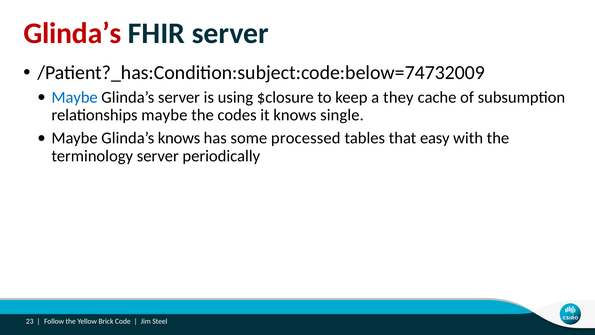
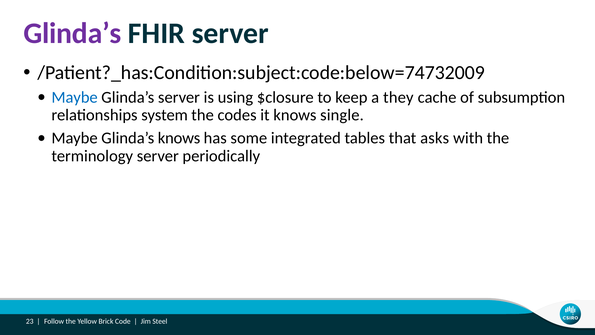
Glinda’s colour: red -> purple (72, 33)
relationships maybe: maybe -> system (165, 115)
processed: processed -> integrated (306, 138)
easy: easy -> asks (435, 138)
